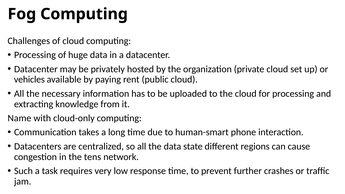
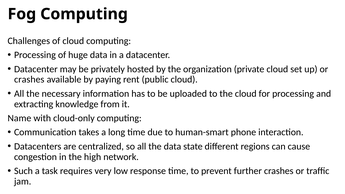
vehicles: vehicles -> crashes (29, 80)
tens: tens -> high (93, 157)
